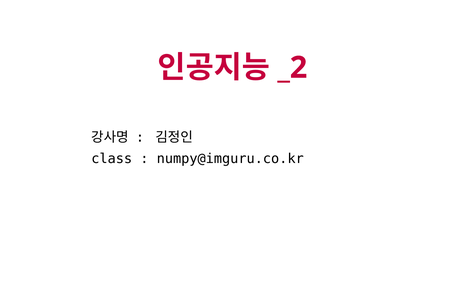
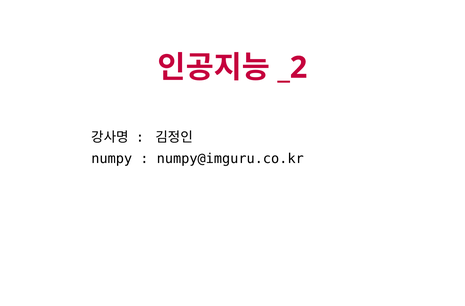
class: class -> numpy (112, 158)
